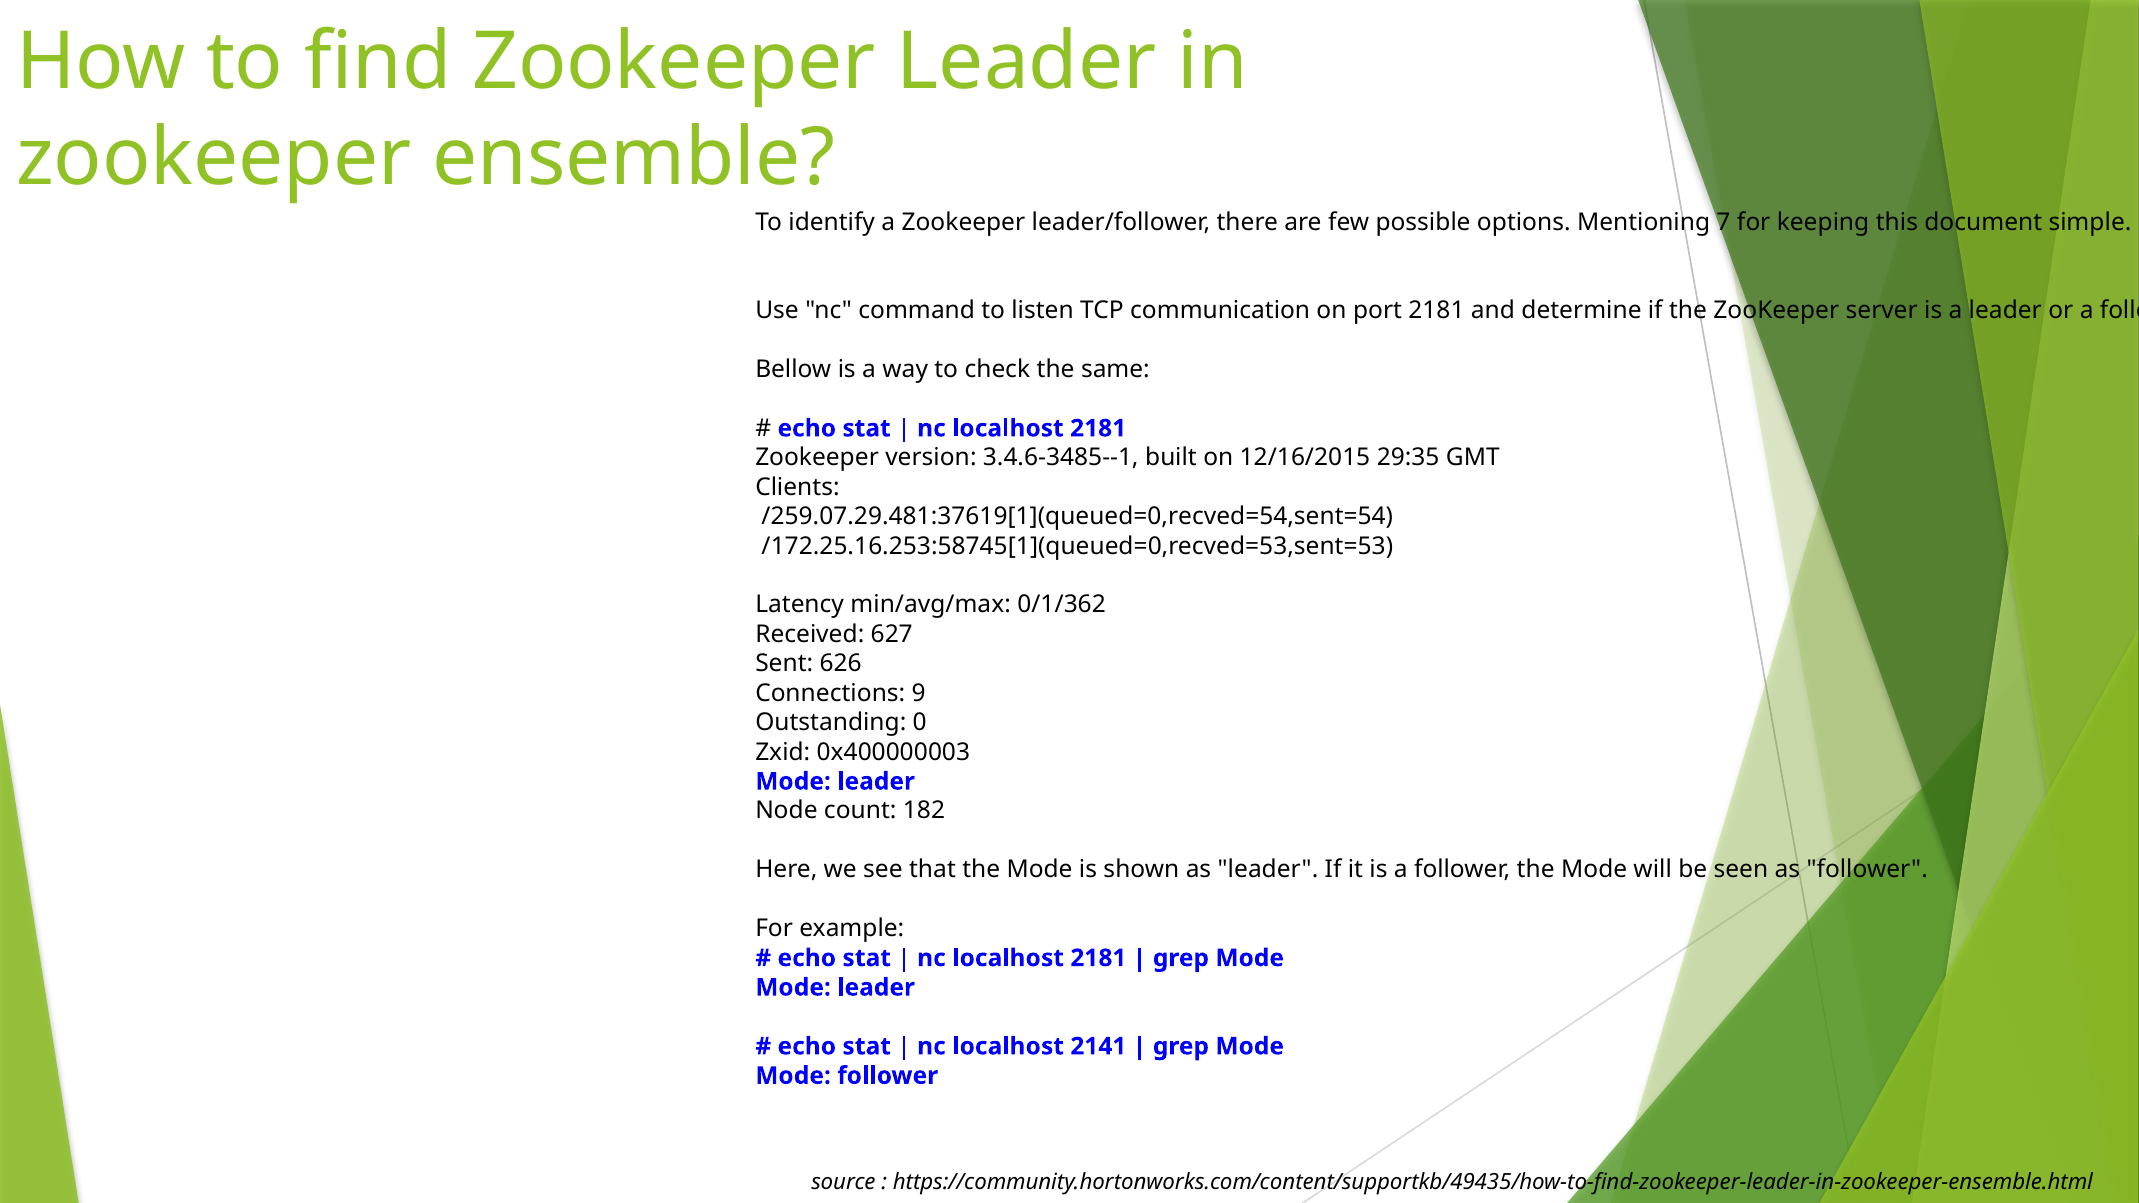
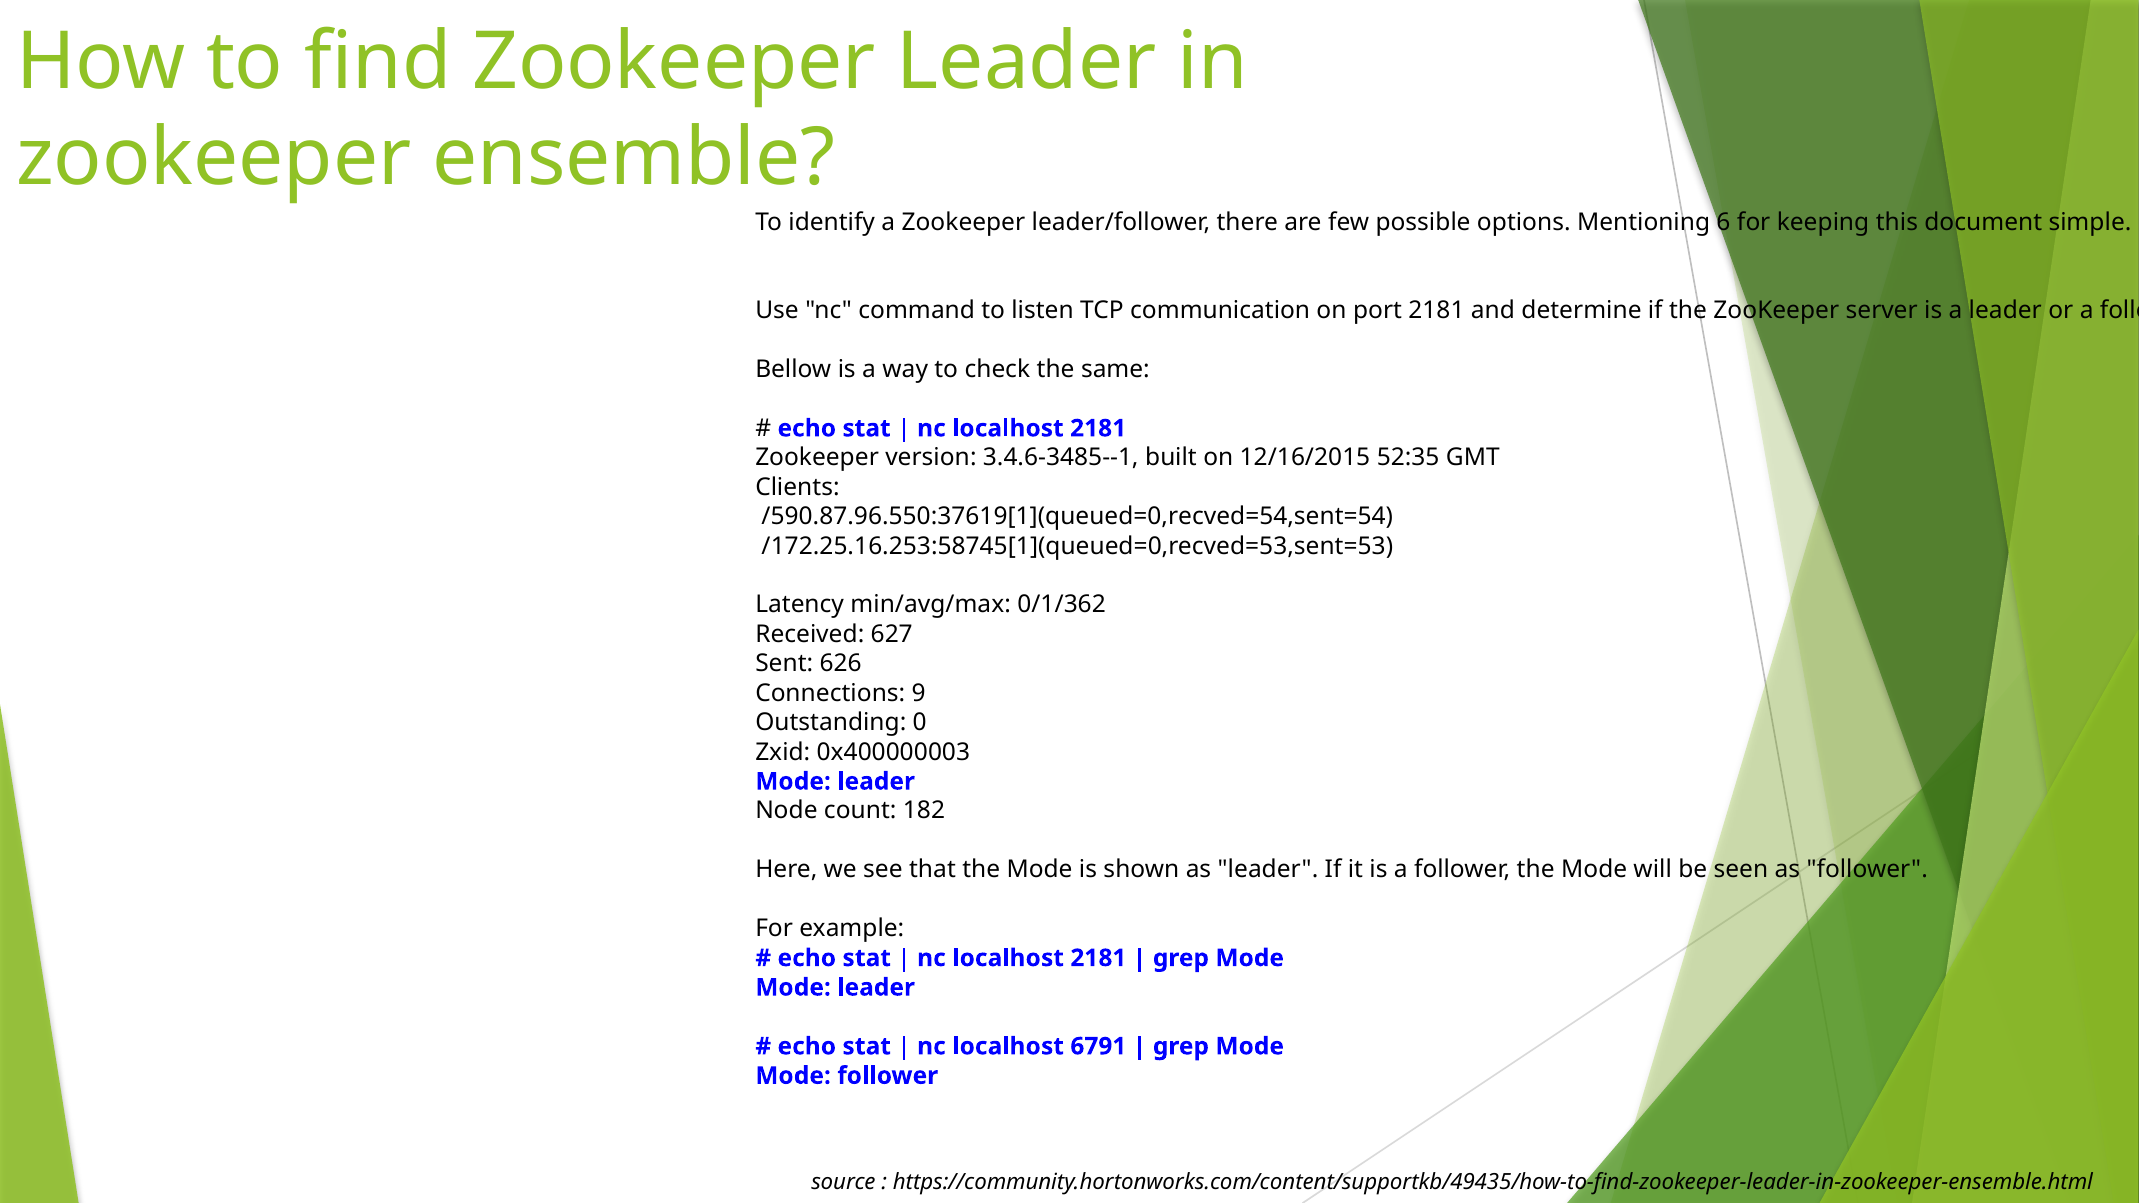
7: 7 -> 6 (1723, 222)
29:35: 29:35 -> 52:35 (1408, 458)
/259.07.29.481:37619[1](queued=0,recved=54,sent=54: /259.07.29.481:37619[1](queued=0,recved=54,sent=54 -> /590.87.96.550:37619[1](queued=0,recved=54,sent=54 (1077, 517)
2141: 2141 -> 6791 (1098, 1046)
